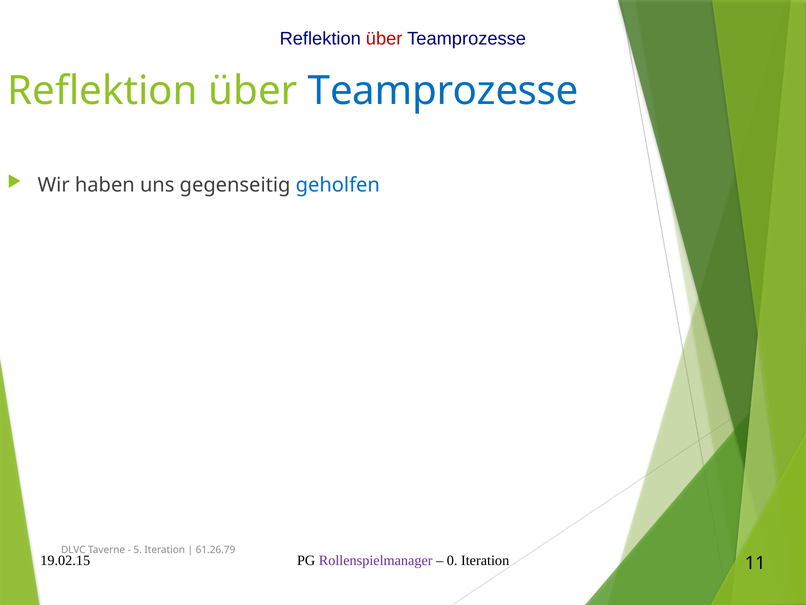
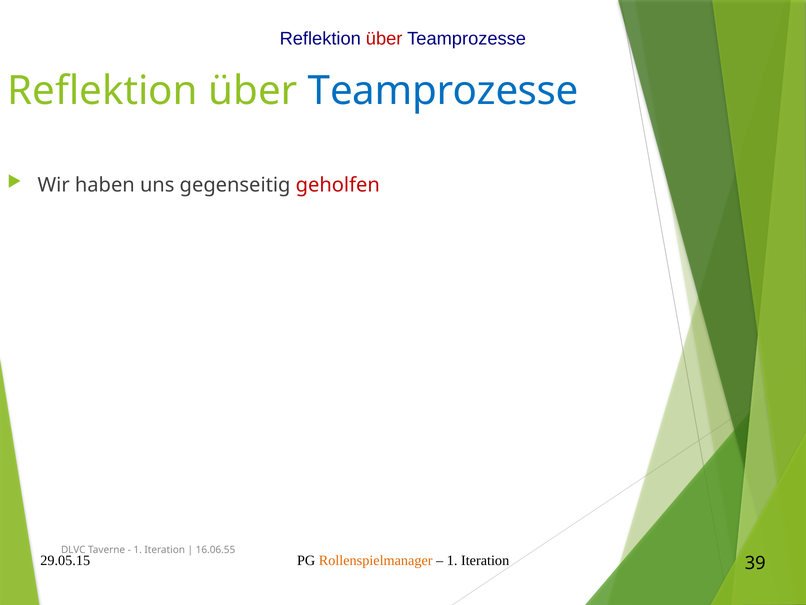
geholfen colour: blue -> red (338, 185)
5: 5 -> 1 (138, 549)
61.26.79: 61.26.79 -> 16.06.55 (215, 549)
19.02.15: 19.02.15 -> 29.05.15 (65, 560)
Rollenspielmanager colour: purple -> orange (376, 560)
0: 0 -> 1 (452, 560)
11: 11 -> 39 (755, 563)
